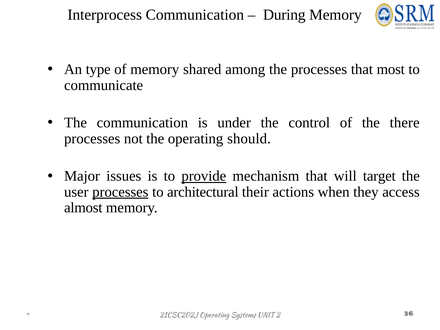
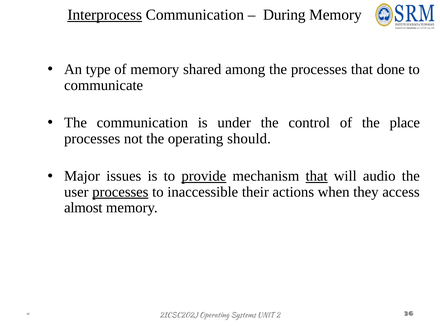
Interprocess underline: none -> present (105, 15)
most: most -> done (391, 69)
there: there -> place (405, 123)
that underline: none -> present (317, 176)
target: target -> audio (379, 176)
architectural: architectural -> inaccessible (203, 192)
